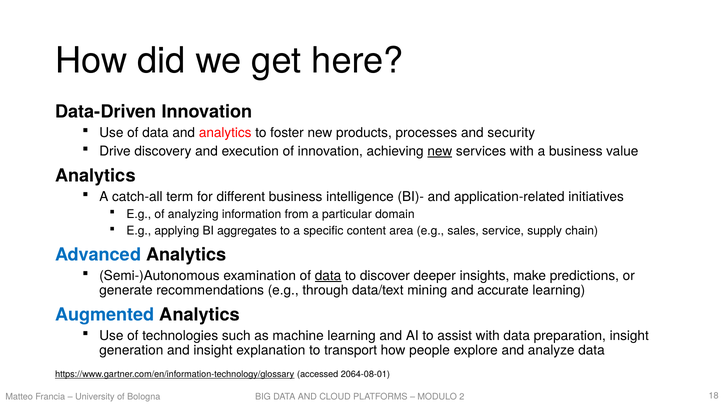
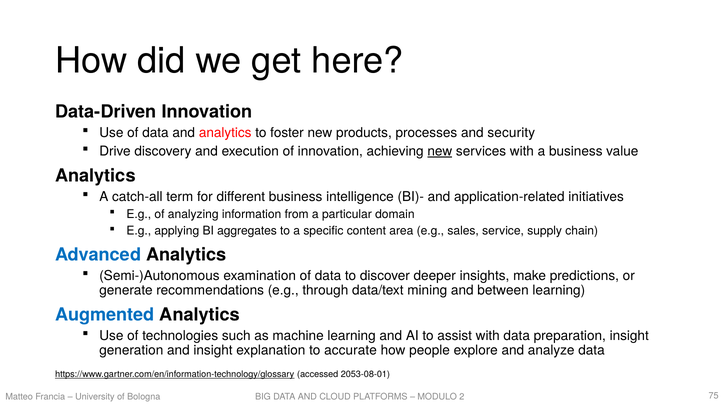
data underline: present -> none (328, 276)
accurate: accurate -> between (503, 290)
transport: transport -> accurate (351, 351)
2064-08-01: 2064-08-01 -> 2053-08-01 (365, 374)
18: 18 -> 75 (714, 396)
